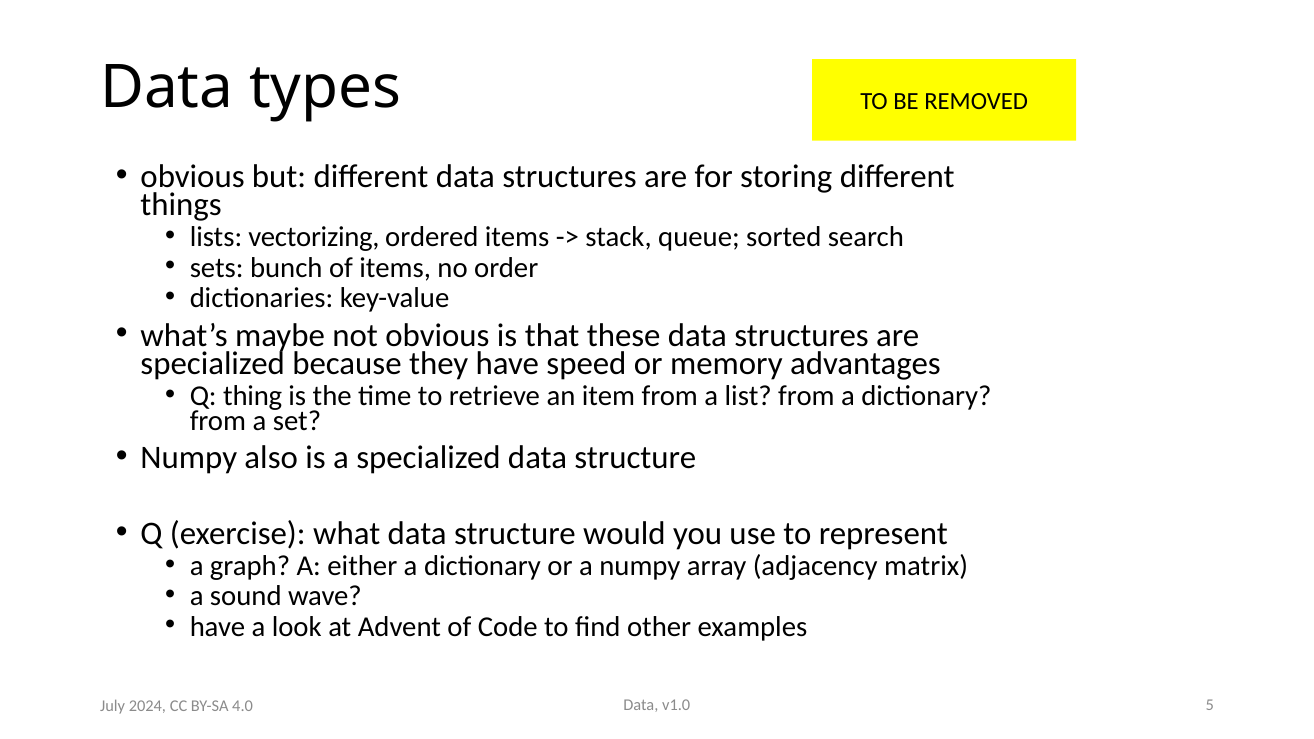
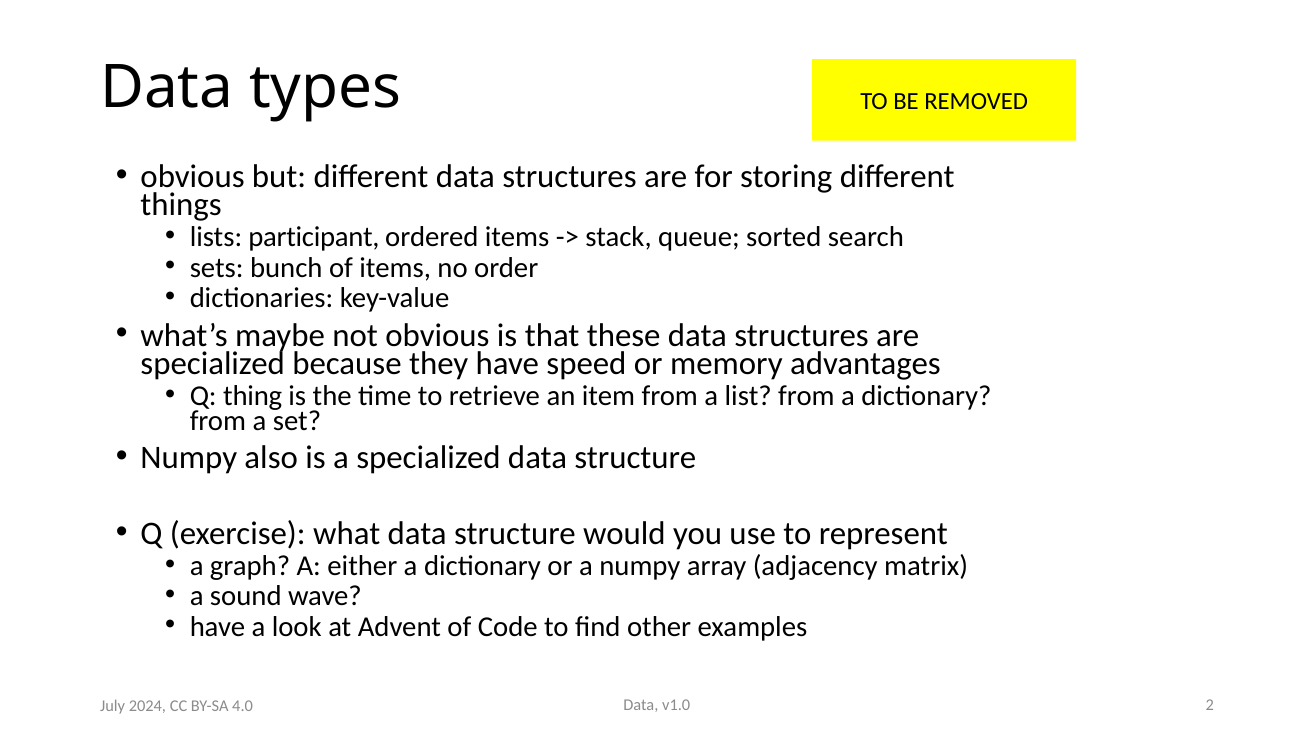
vectorizing: vectorizing -> participant (314, 238)
5: 5 -> 2 (1210, 706)
